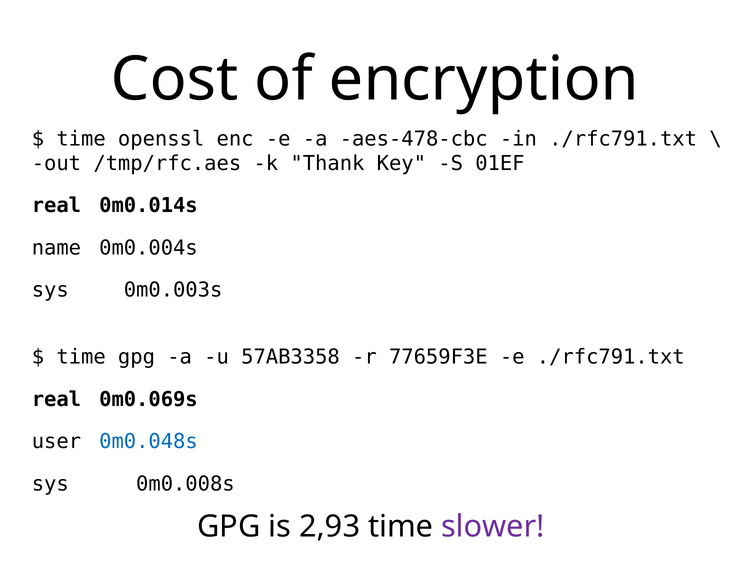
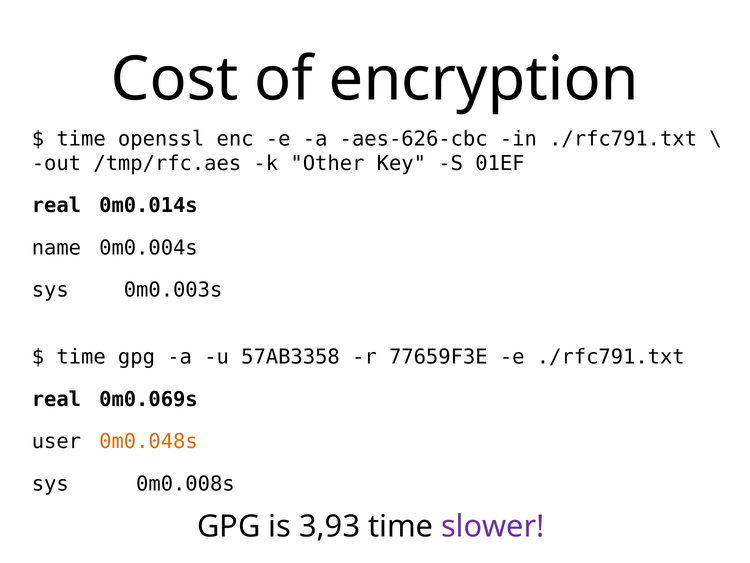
aes-478-cbc: aes-478-cbc -> aes-626-cbc (414, 139)
Thank: Thank -> Other (327, 163)
0m0.048s colour: blue -> orange (148, 441)
2,93: 2,93 -> 3,93 (330, 526)
